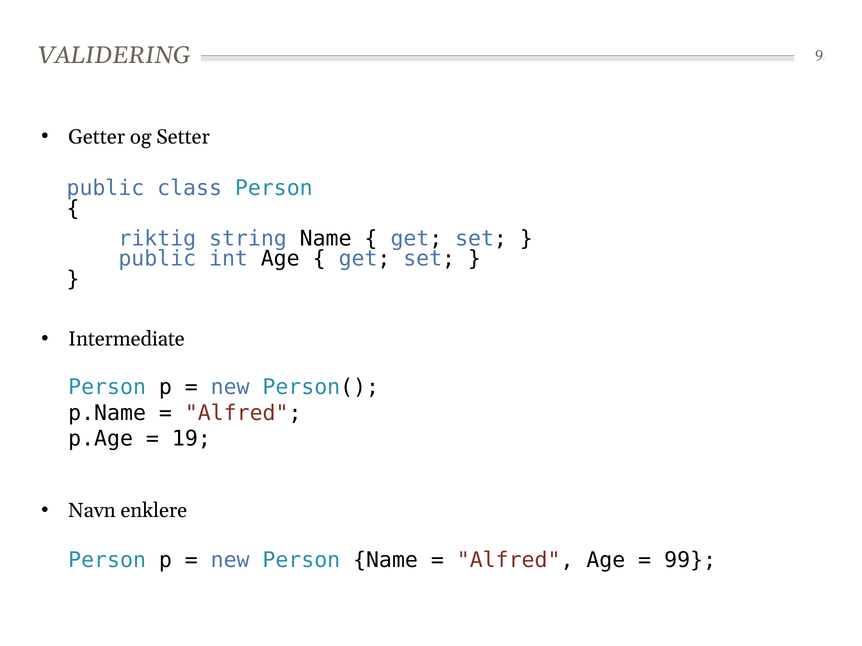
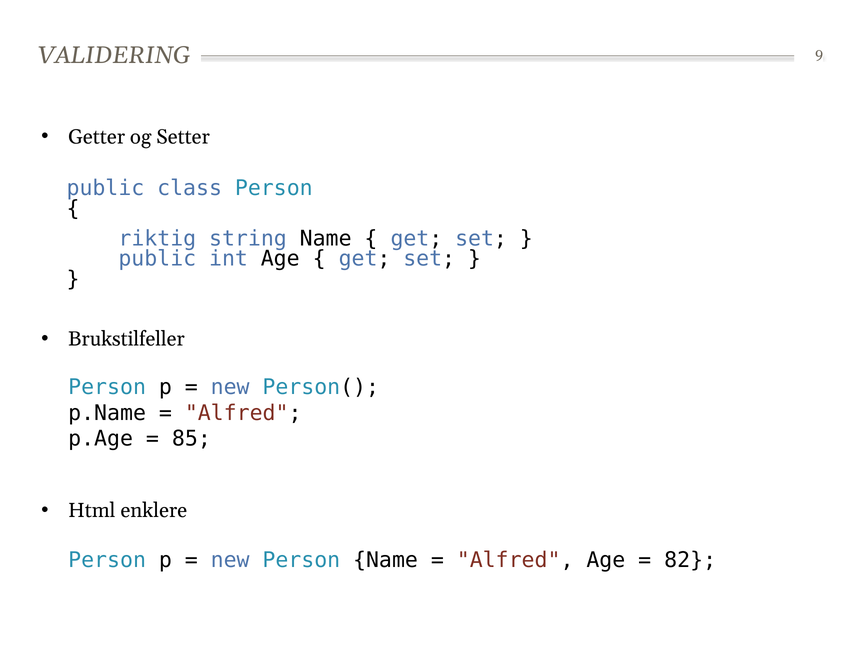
Intermediate: Intermediate -> Brukstilfeller (126, 339)
19: 19 -> 85 (191, 439)
Navn: Navn -> Html (92, 511)
99: 99 -> 82 (690, 561)
